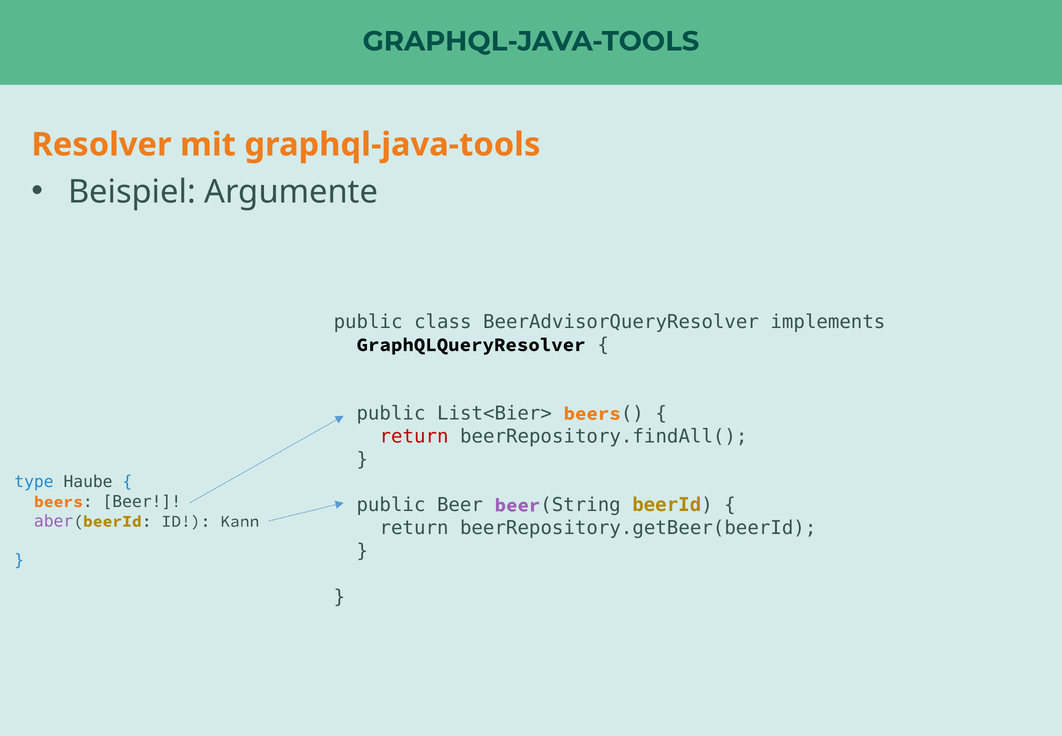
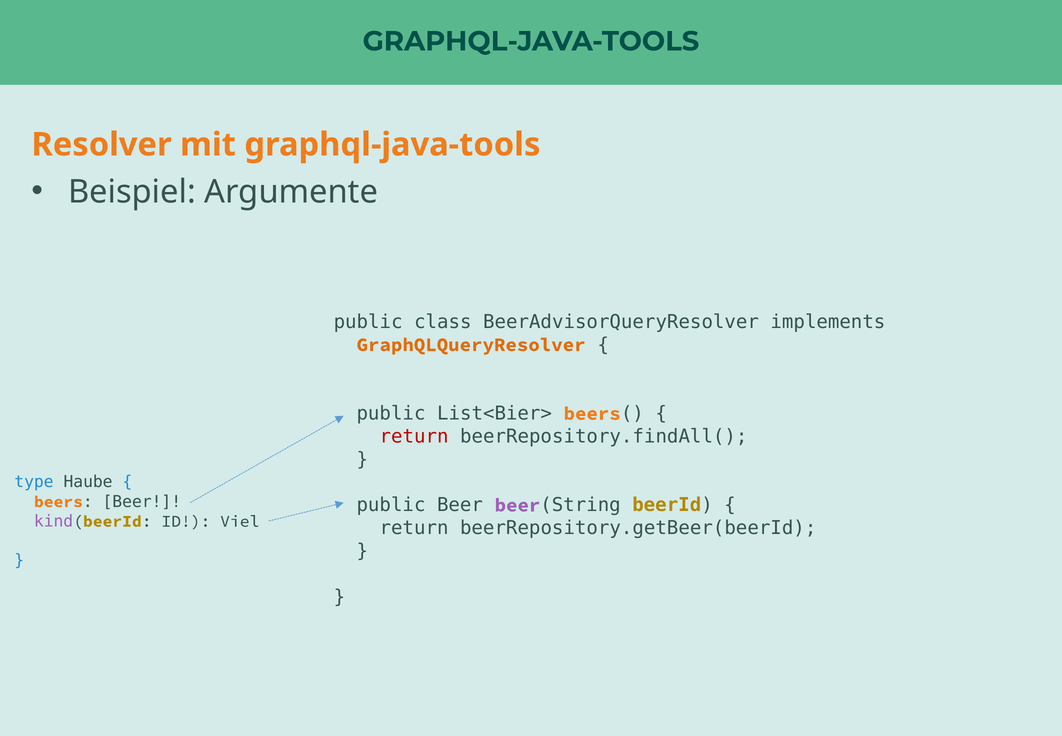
GraphQLQueryResolver colour: black -> orange (471, 344)
aber: aber -> kind (54, 521)
Kann: Kann -> Viel (240, 521)
